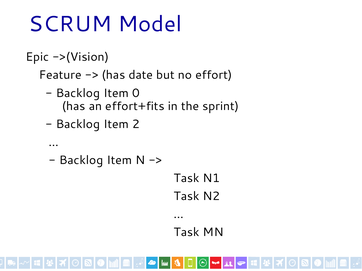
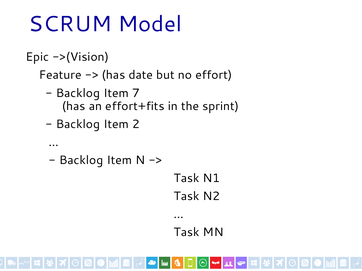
0: 0 -> 7 (136, 93)
